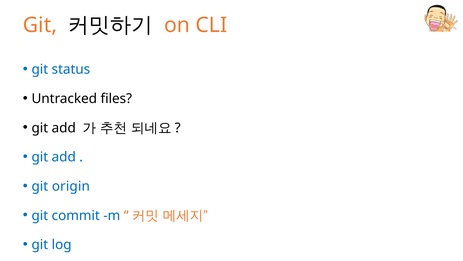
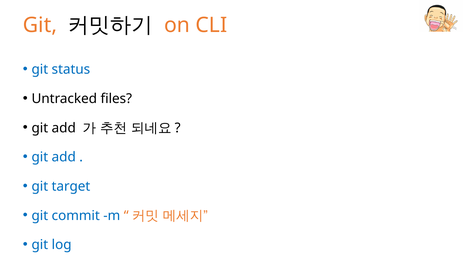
origin: origin -> target (71, 186)
